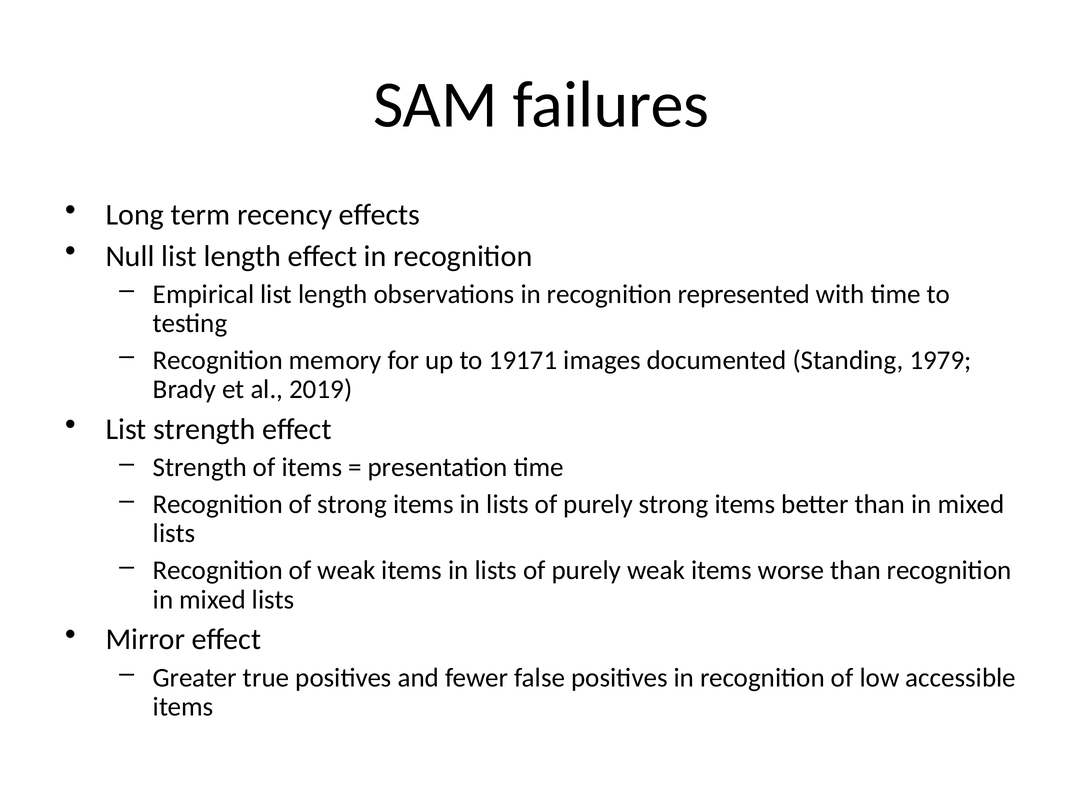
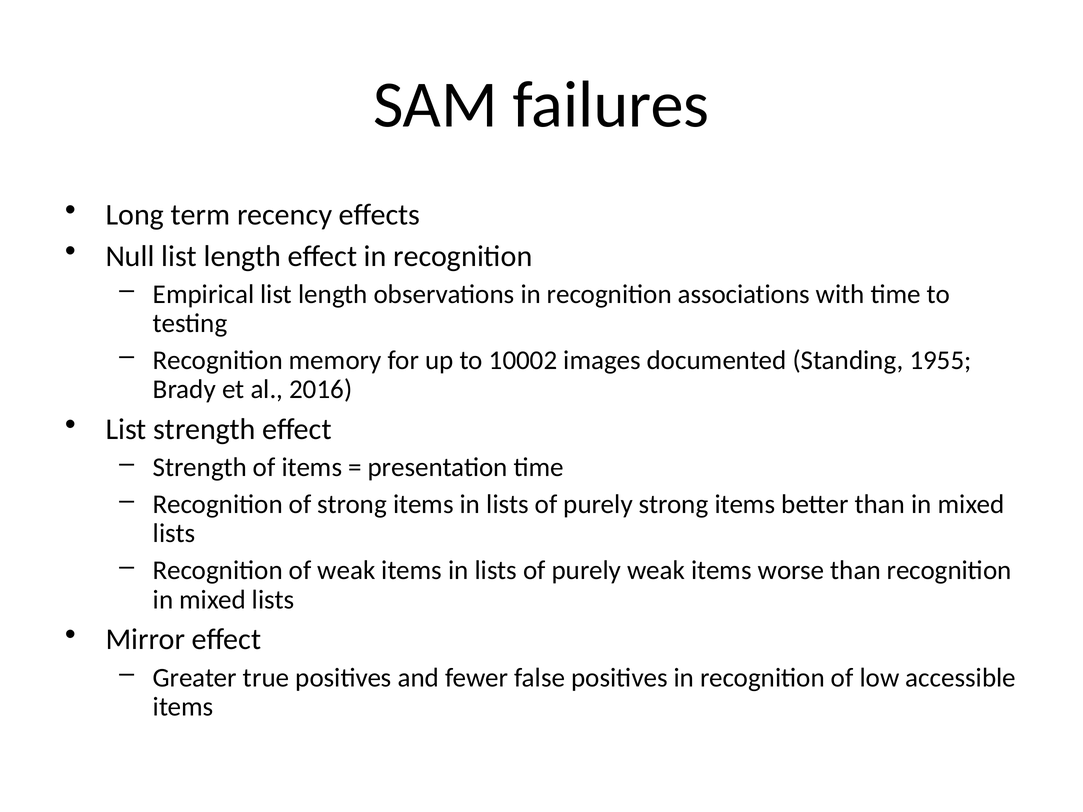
represented: represented -> associations (744, 294)
19171: 19171 -> 10002 (523, 360)
1979: 1979 -> 1955 (941, 360)
2019: 2019 -> 2016 (321, 390)
